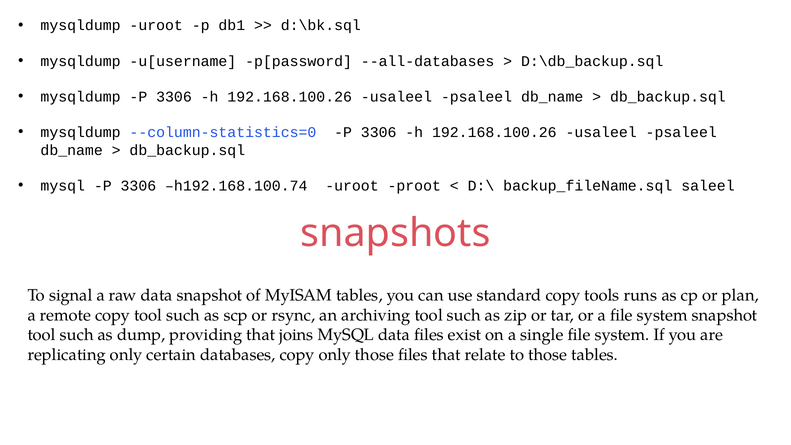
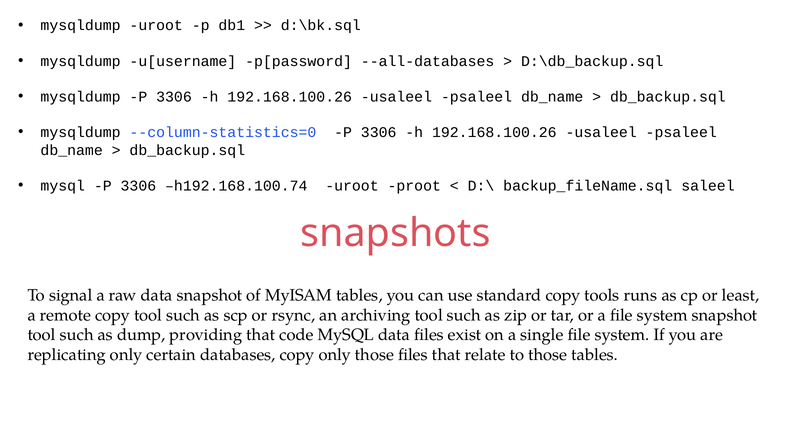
plan: plan -> least (741, 295)
joins: joins -> code (296, 335)
